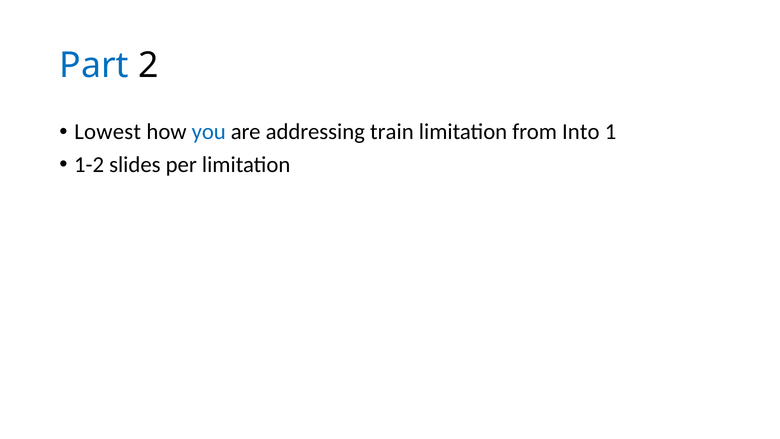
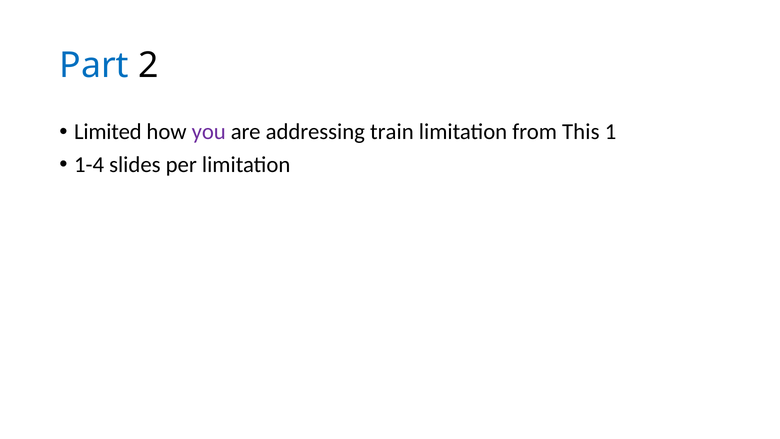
Lowest: Lowest -> Limited (108, 132)
you colour: blue -> purple (209, 132)
Into: Into -> This (581, 132)
1-2: 1-2 -> 1-4 (89, 165)
